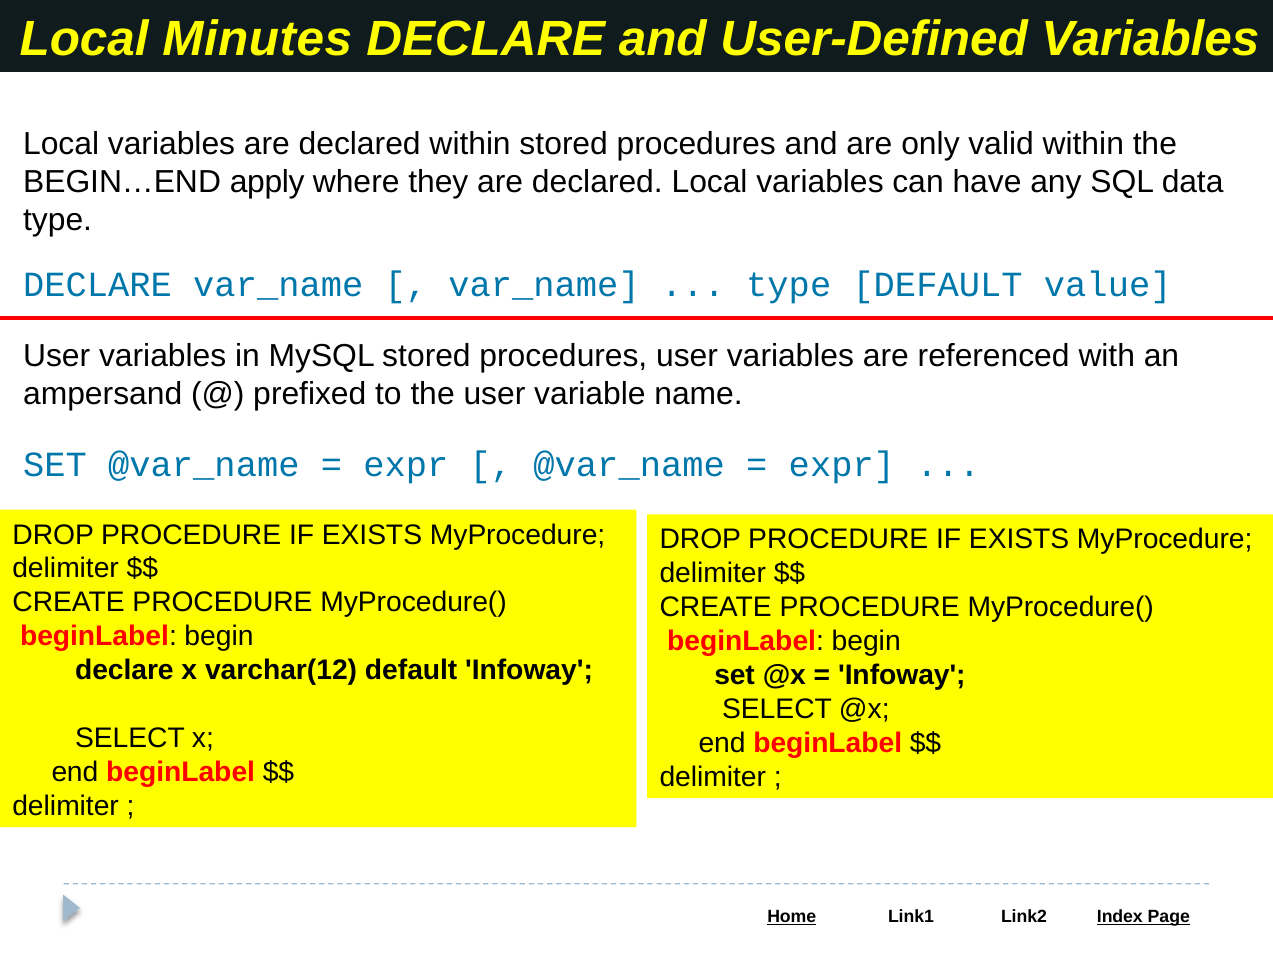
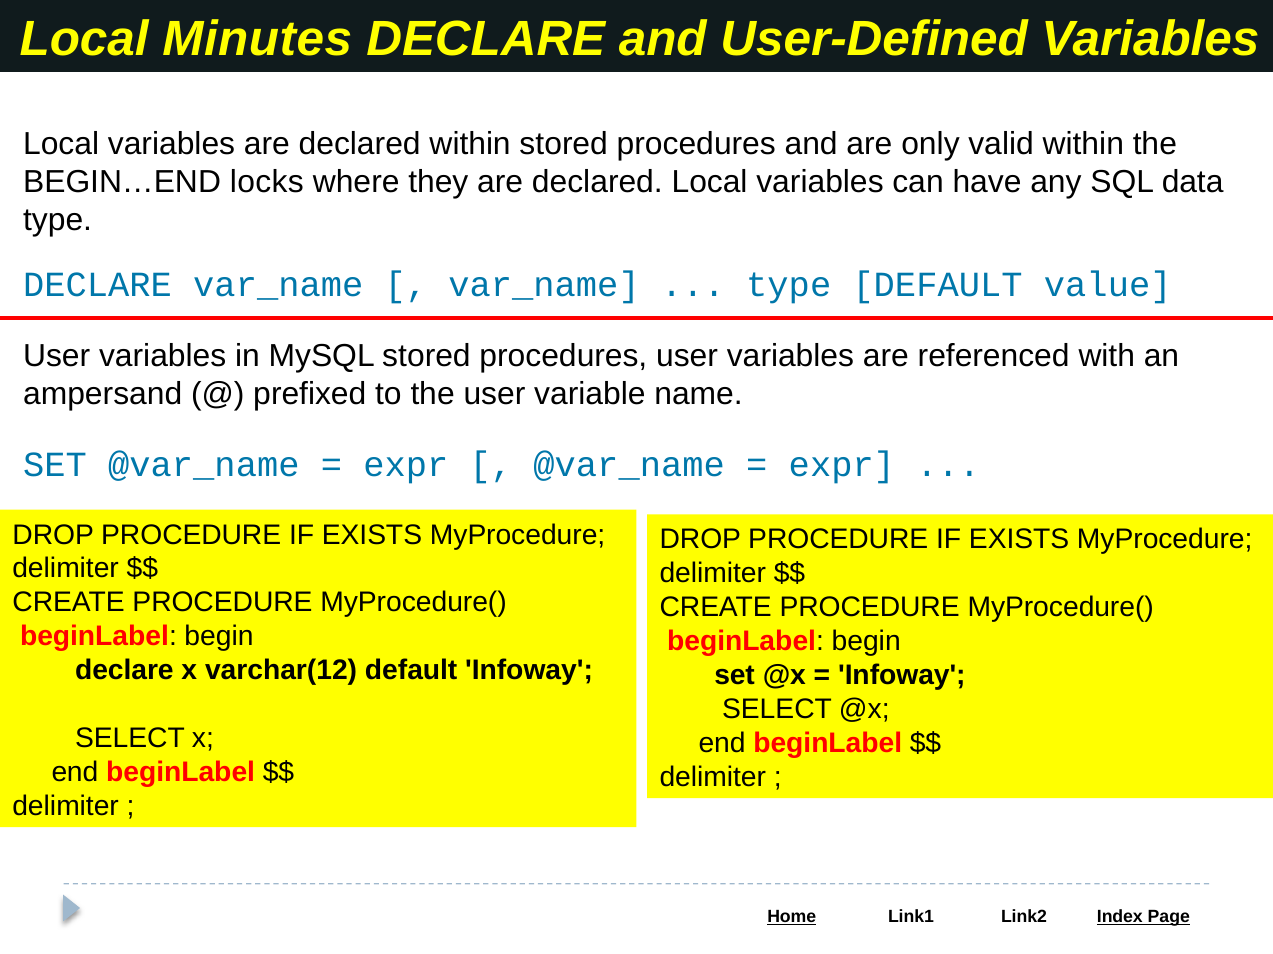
apply: apply -> locks (267, 182)
